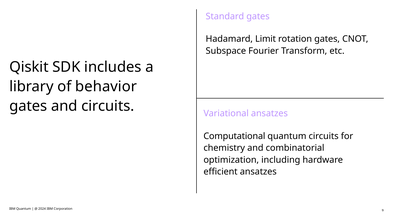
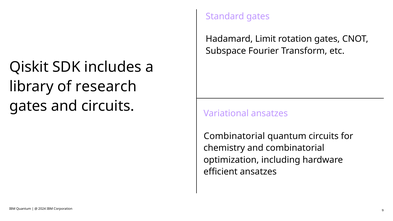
behavior: behavior -> research (106, 87)
Computational: Computational -> Combinatorial (234, 136)
